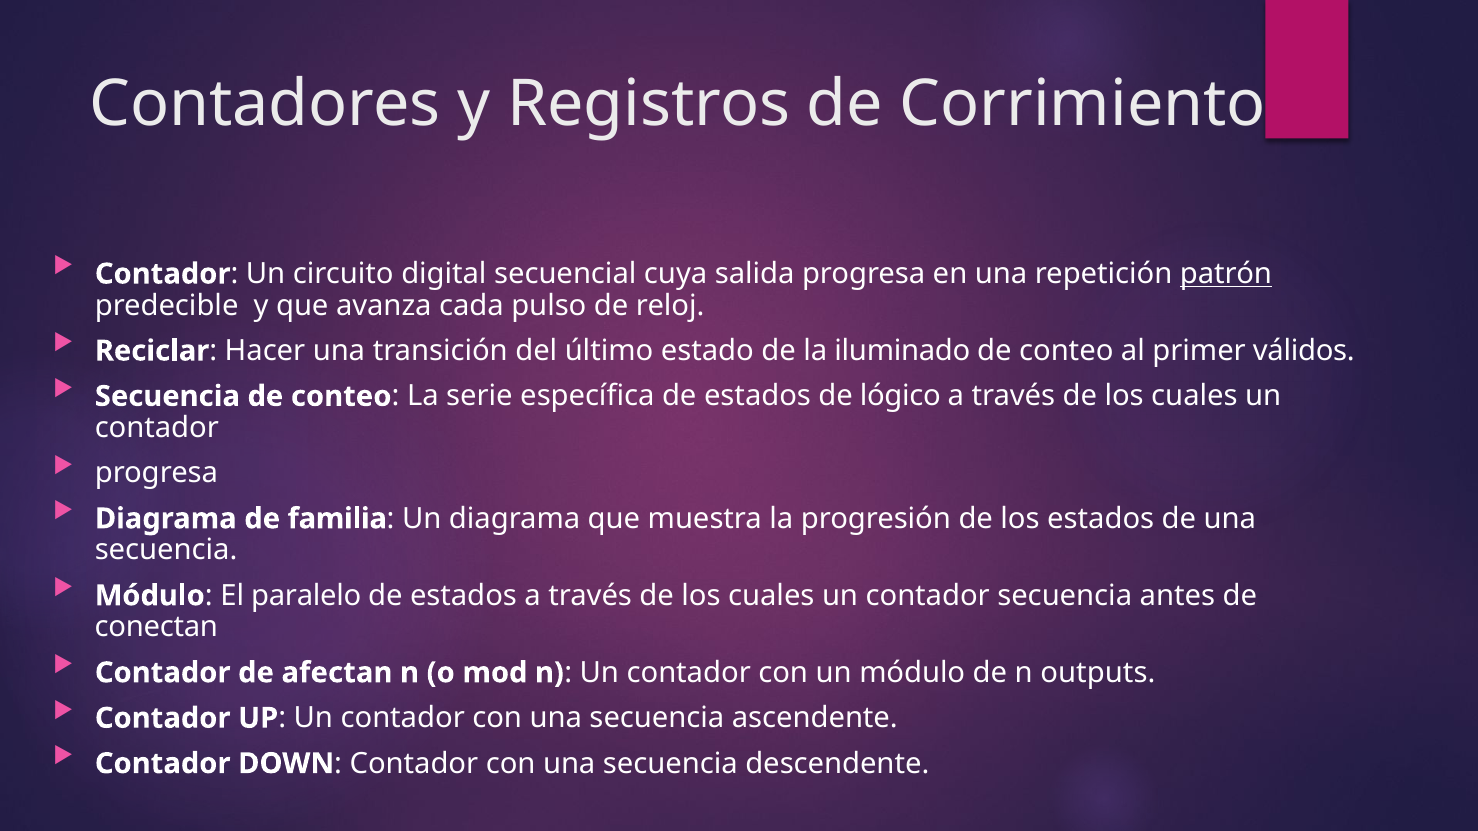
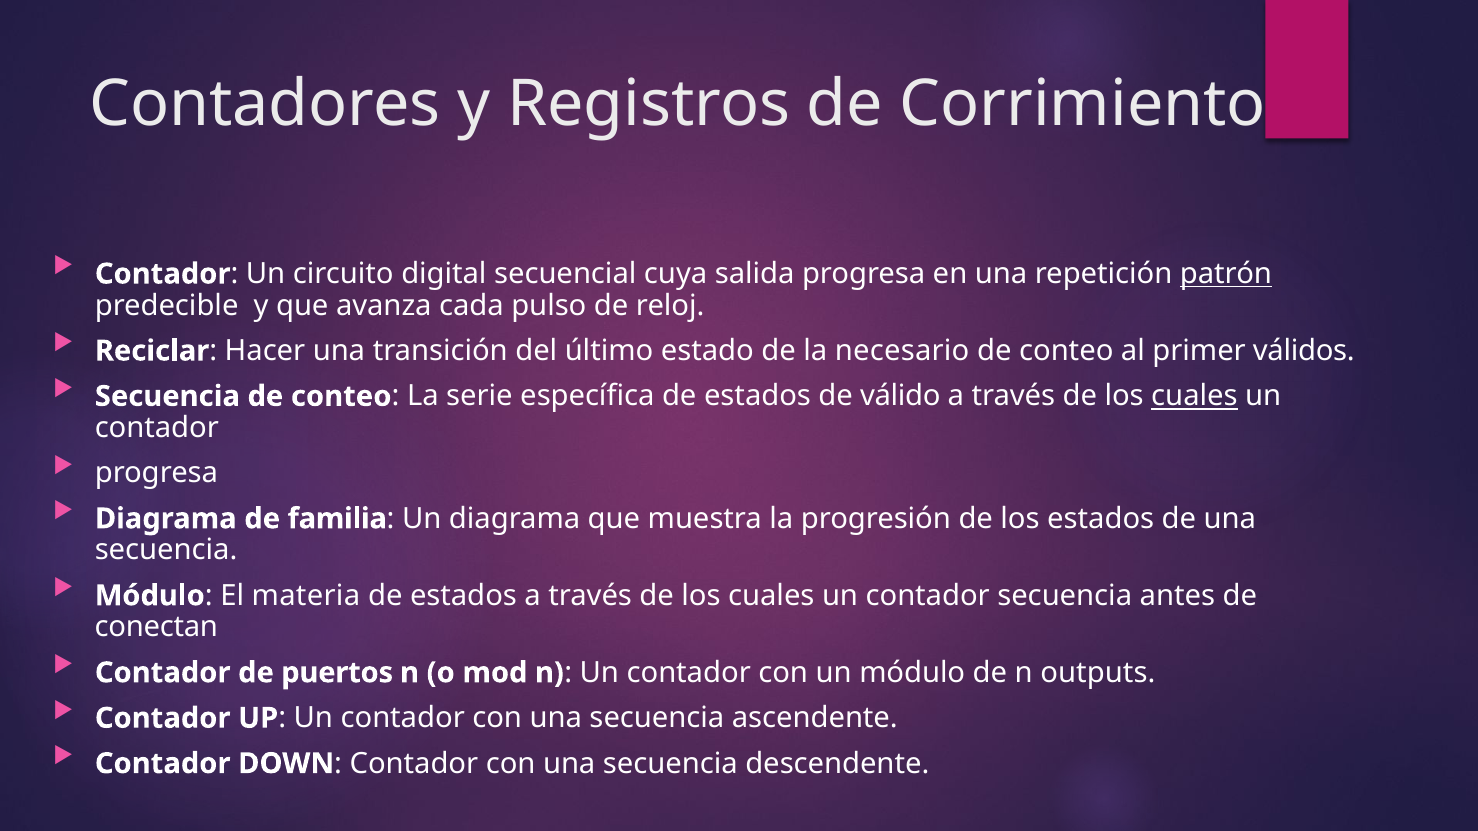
iluminado: iluminado -> necesario (902, 351)
lógico: lógico -> válido (900, 396)
cuales underline: none -> present (1194, 396)
paralelo: paralelo -> materia (306, 596)
afectan: afectan -> puertos (337, 673)
